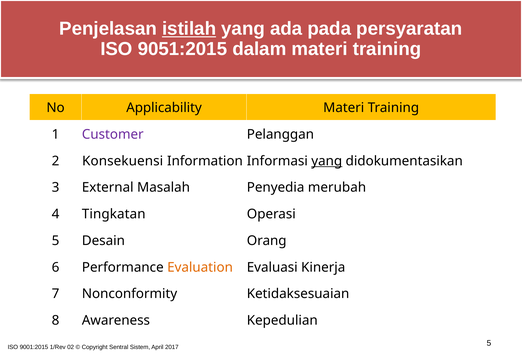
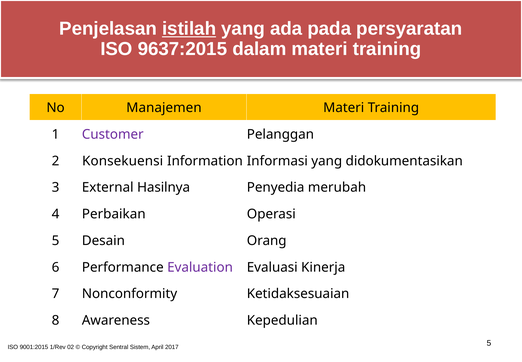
9051:2015: 9051:2015 -> 9637:2015 (182, 49)
Applicability: Applicability -> Manajemen (164, 108)
yang underline: present -> none (327, 161)
Masalah: Masalah -> Hasilnya (164, 187)
Tingkatan: Tingkatan -> Perbaikan (114, 214)
Evaluation colour: orange -> purple (200, 267)
